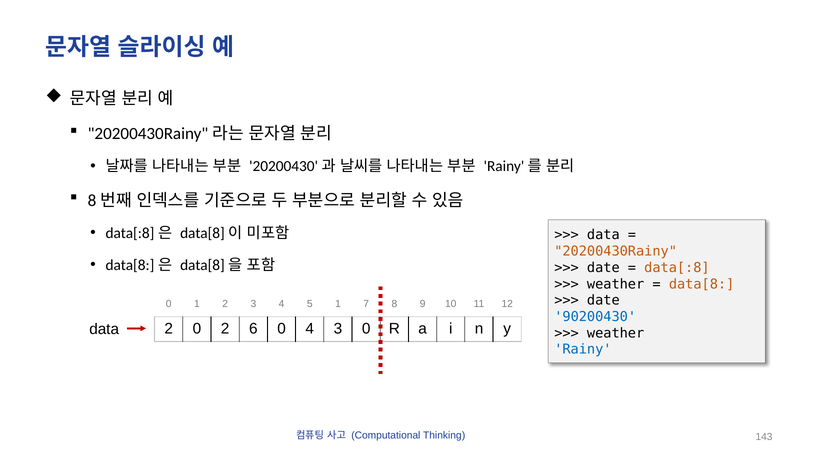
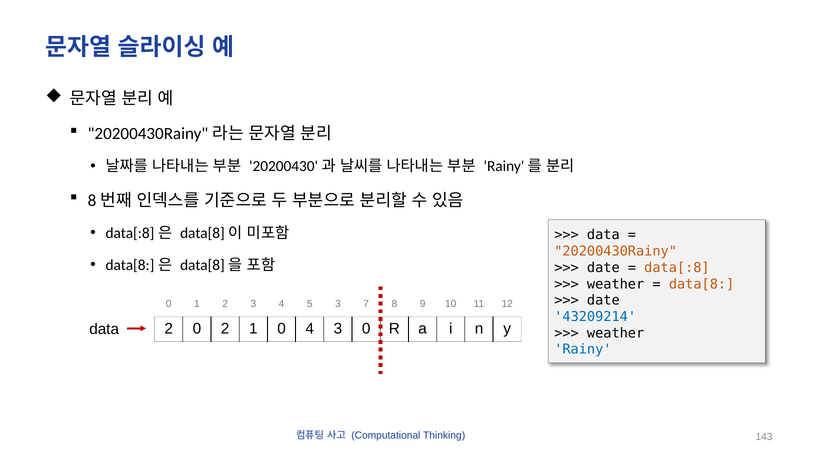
5 1: 1 -> 3 (338, 304)
90200430: 90200430 -> 43209214 (595, 317)
2 6: 6 -> 1 (253, 329)
